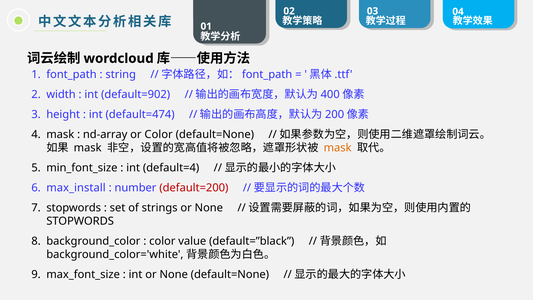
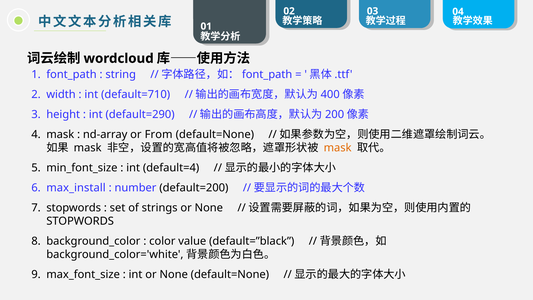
default=902: default=902 -> default=710 (136, 94)
default=474: default=474 -> default=290 (140, 114)
or Color: Color -> From (159, 134)
default=200 colour: red -> black (194, 188)
